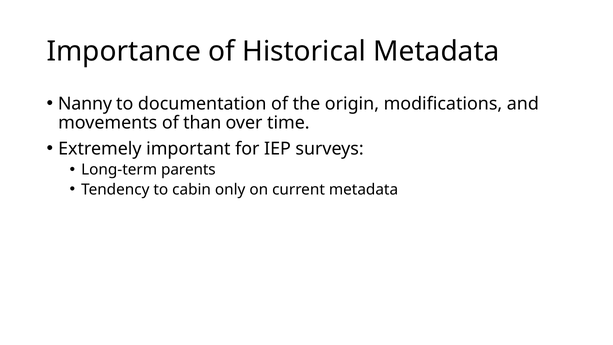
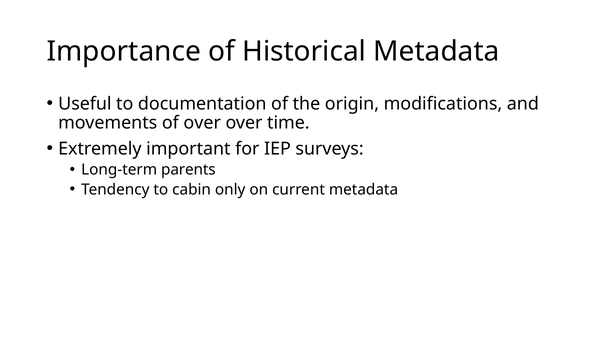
Nanny: Nanny -> Useful (85, 104)
of than: than -> over (202, 123)
